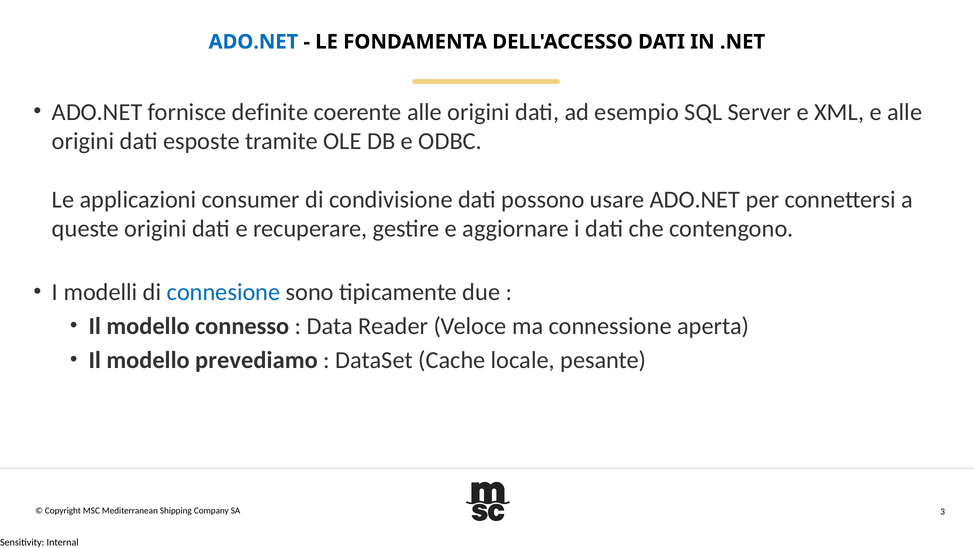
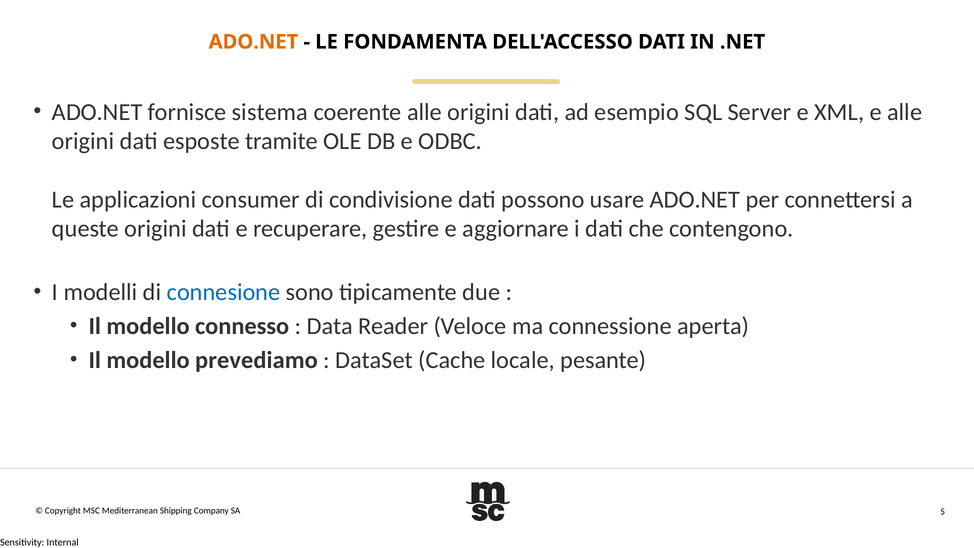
ADO.NET colour: blue -> orange (253, 42)
definite: definite -> sistema (270, 112)
3: 3 -> 5 (943, 511)
